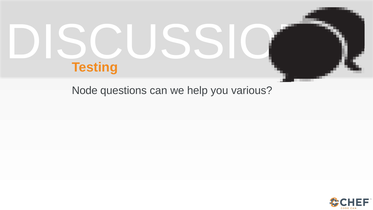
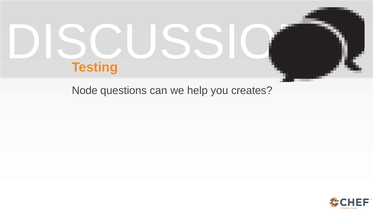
various: various -> creates (252, 91)
